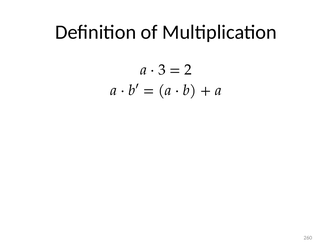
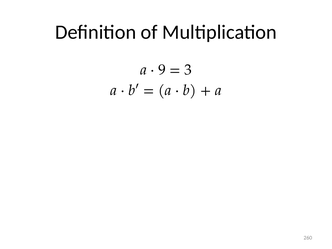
3: 3 -> 9 (162, 70)
2: 2 -> 3 (188, 70)
